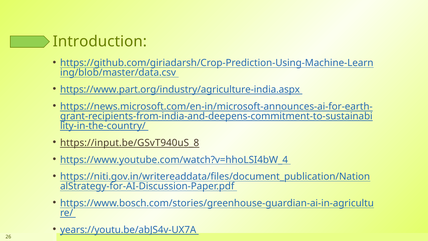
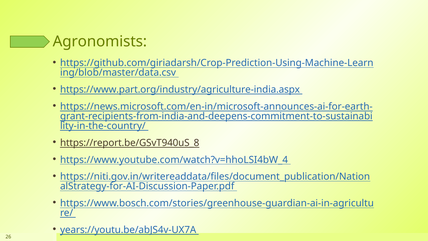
Introduction: Introduction -> Agronomists (100, 42)
https://input.be/GSvT940uS_8: https://input.be/GSvT940uS_8 -> https://report.be/GSvT940uS_8 (130, 143)
